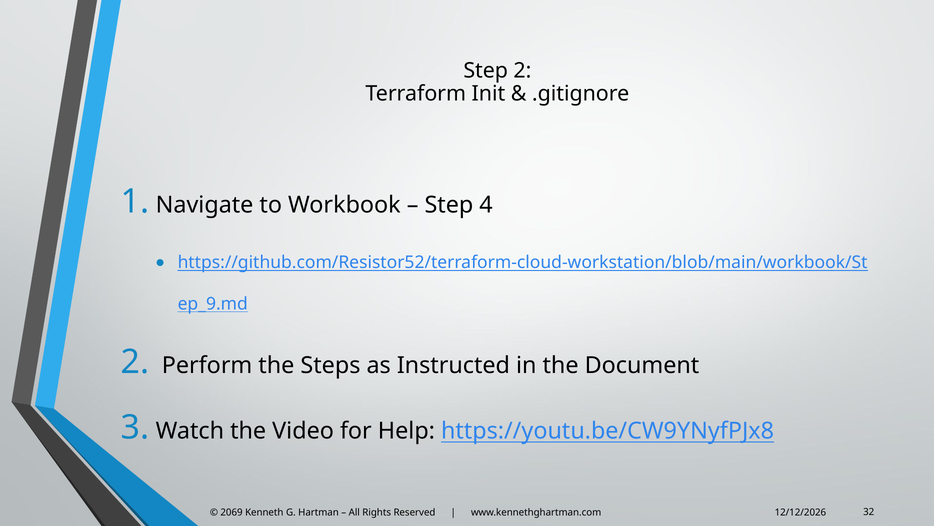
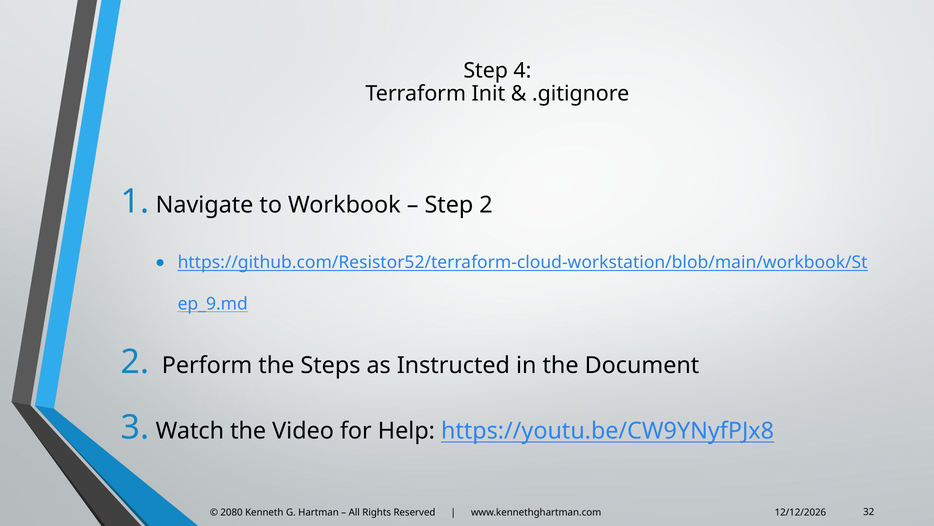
Step 2: 2 -> 4 (522, 70)
Step 4: 4 -> 2 (486, 205)
2069: 2069 -> 2080 (232, 512)
